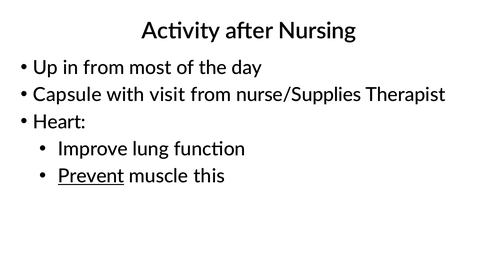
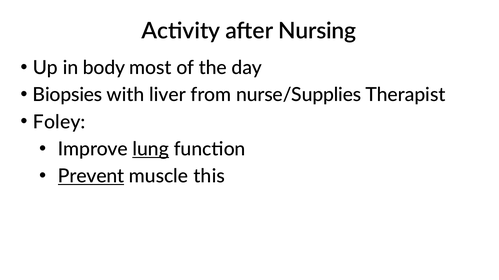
in from: from -> body (104, 68)
Capsule: Capsule -> Biopsies (68, 95)
visit: visit -> liver (167, 95)
Heart: Heart -> Foley (59, 122)
lung underline: none -> present (151, 149)
